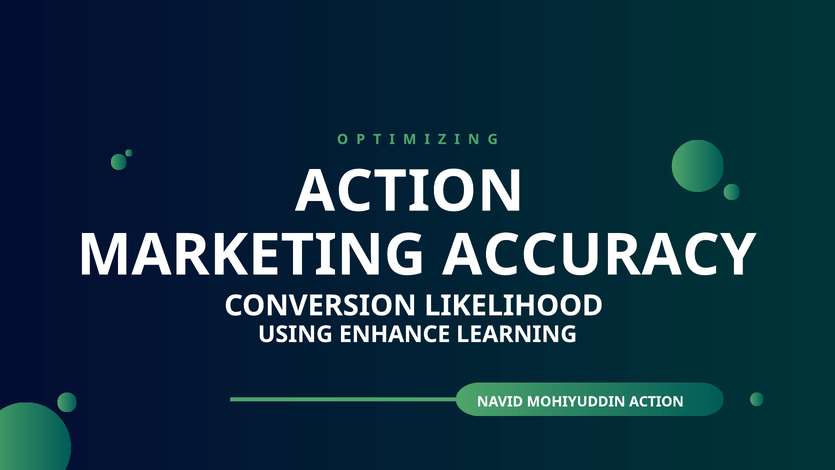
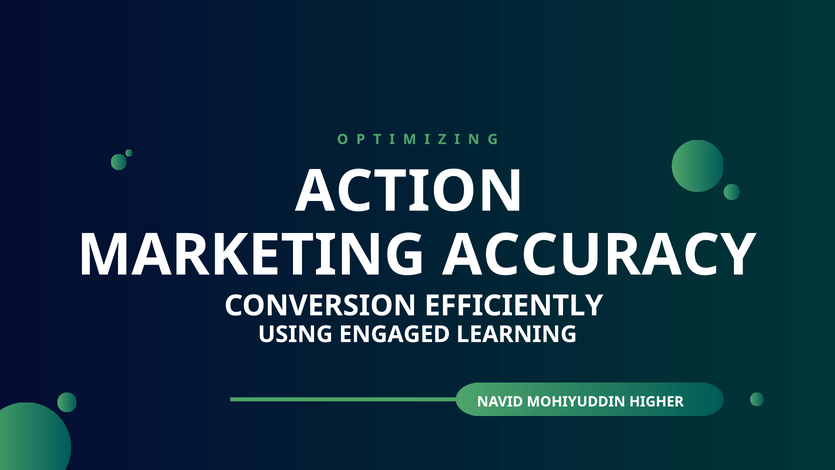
LIKELIHOOD: LIKELIHOOD -> EFFICIENTLY (514, 306)
ENHANCE: ENHANCE -> ENGAGED (395, 334)
MOHIYUDDIN ACTION: ACTION -> HIGHER (656, 401)
